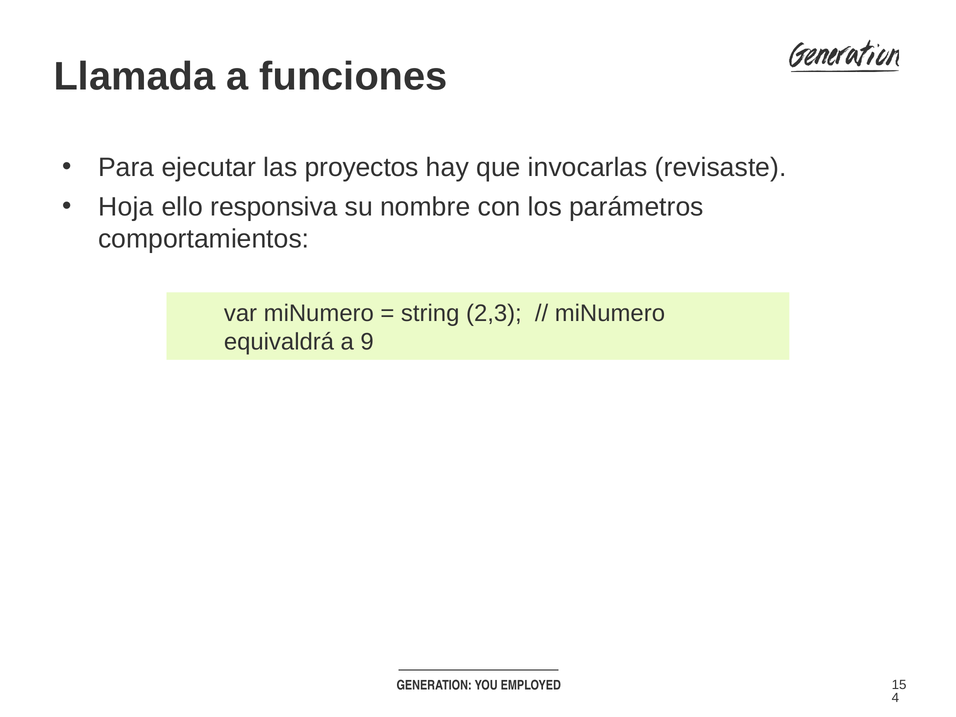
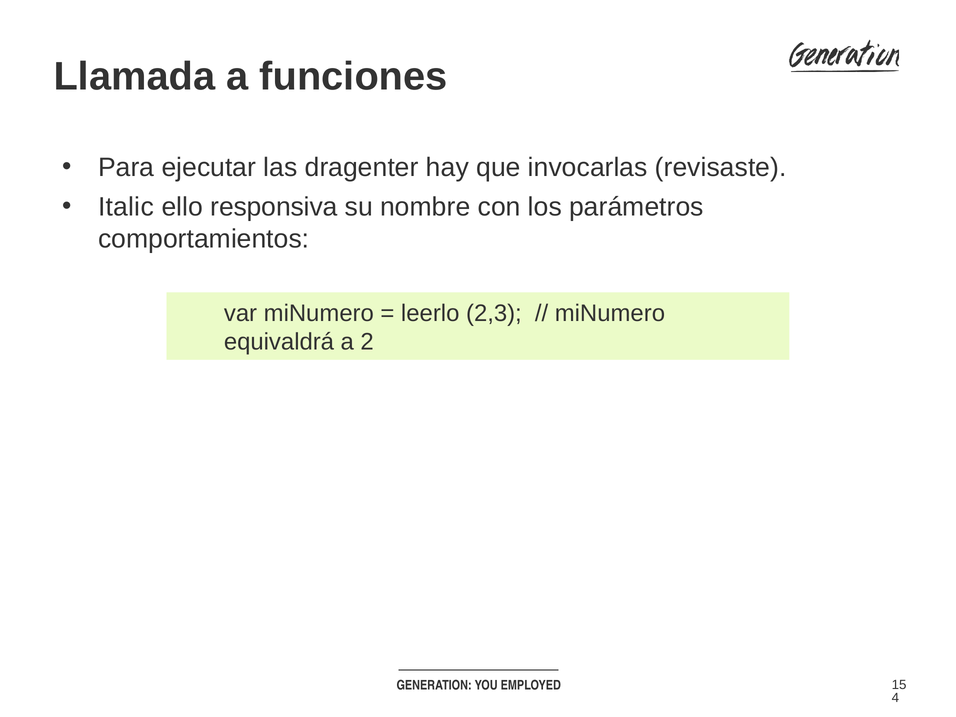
proyectos: proyectos -> dragenter (362, 167)
Hoja: Hoja -> Italic (126, 207)
string: string -> leerlo (430, 313)
9: 9 -> 2 (367, 342)
